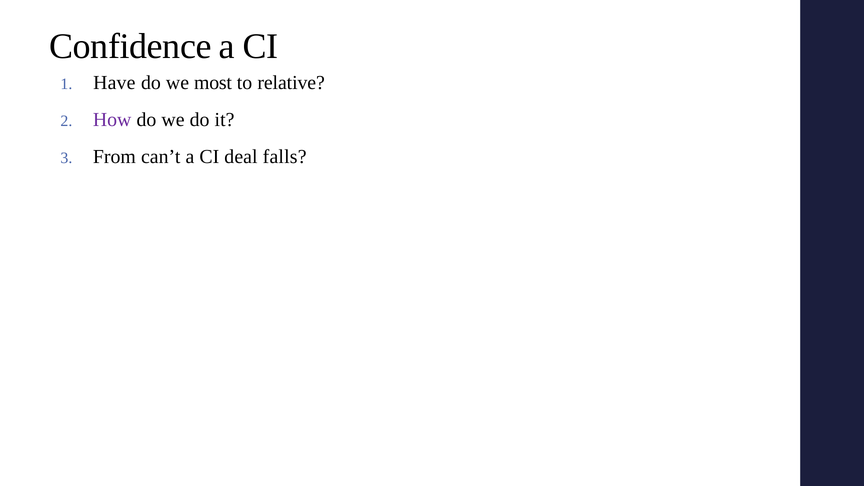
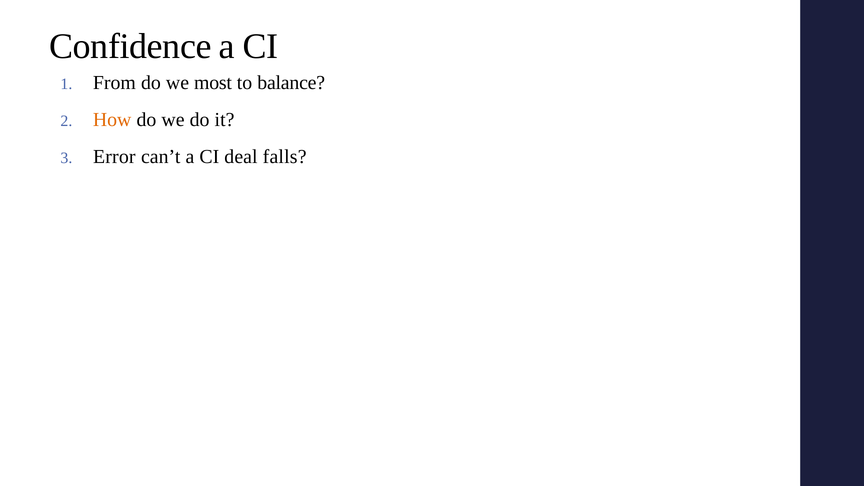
Have: Have -> From (114, 83)
relative: relative -> balance (291, 83)
How colour: purple -> orange (112, 120)
From: From -> Error (114, 157)
